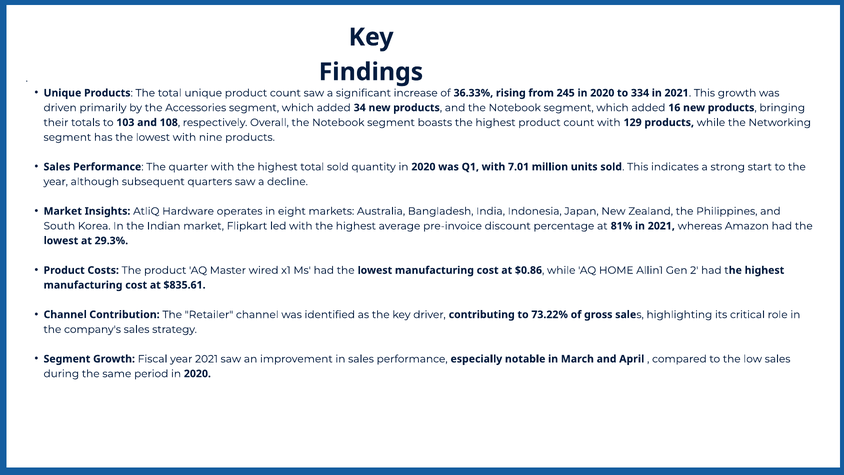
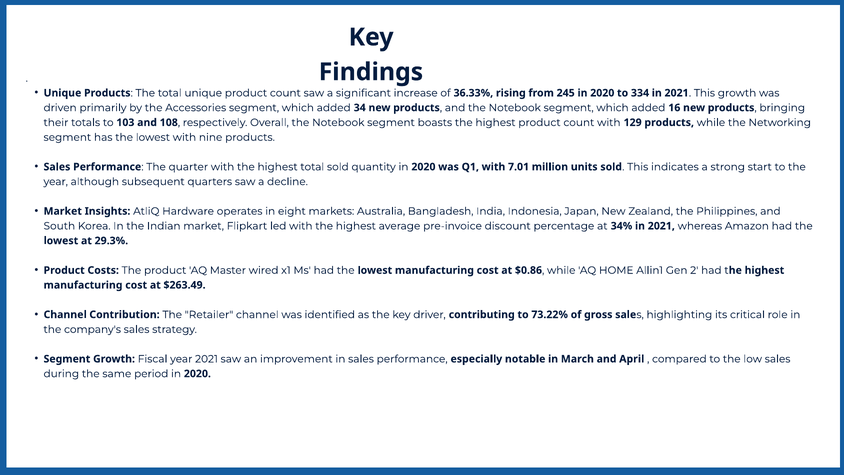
81%: 81% -> 34% (622, 226)
$835.61: $835.61 -> $263.49 (185, 285)
